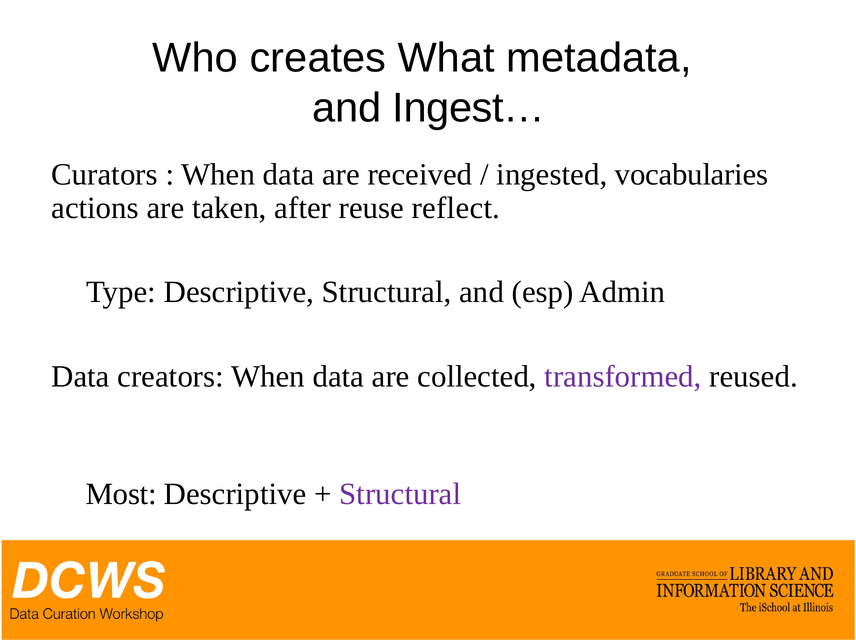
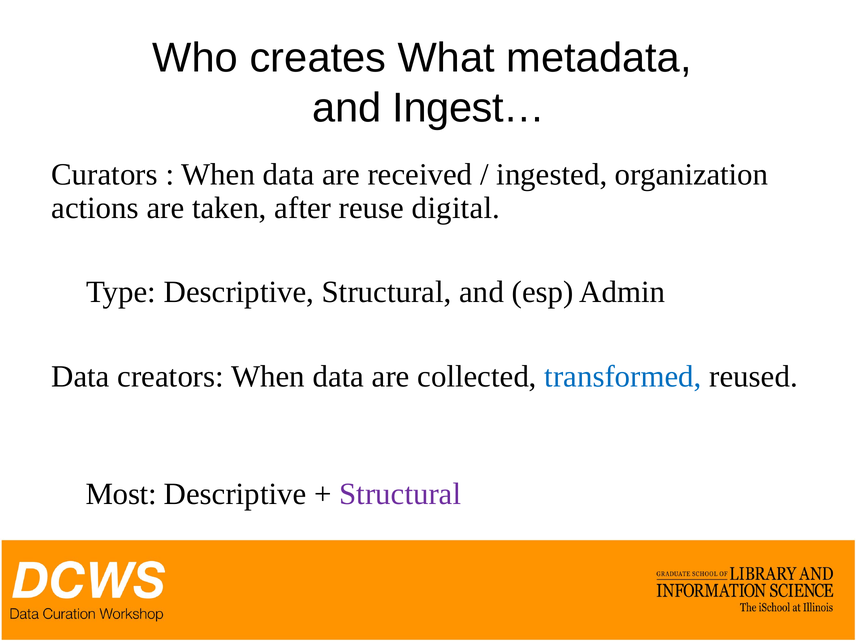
vocabularies: vocabularies -> organization (691, 175)
reflect: reflect -> digital (456, 208)
transformed colour: purple -> blue (623, 376)
